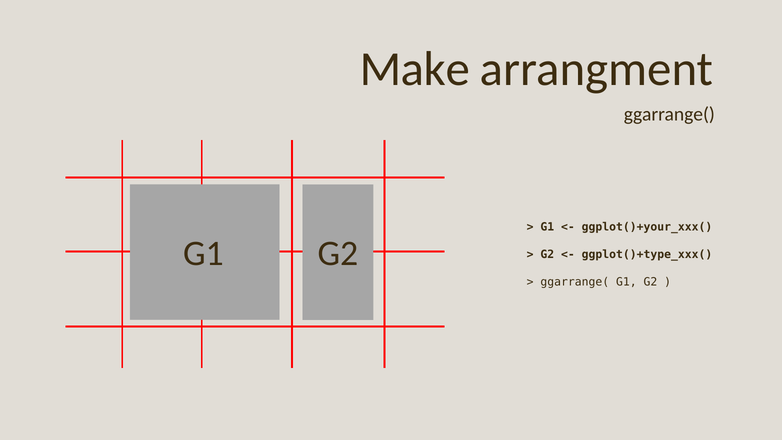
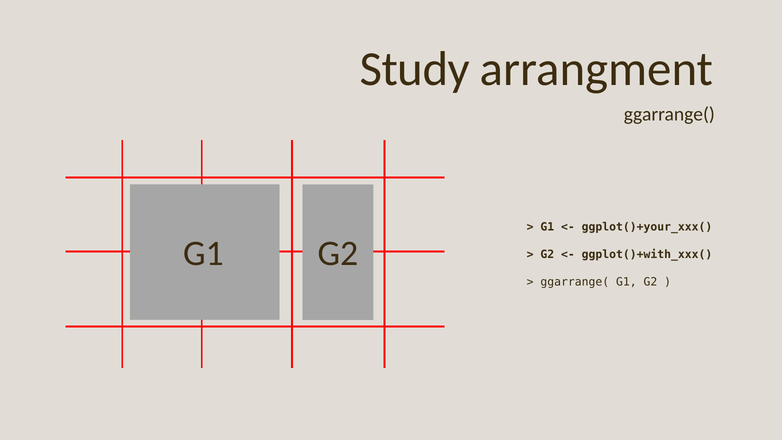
Make: Make -> Study (415, 69)
ggplot()+type_xxx(: ggplot()+type_xxx( -> ggplot()+with_xxx( (647, 254)
